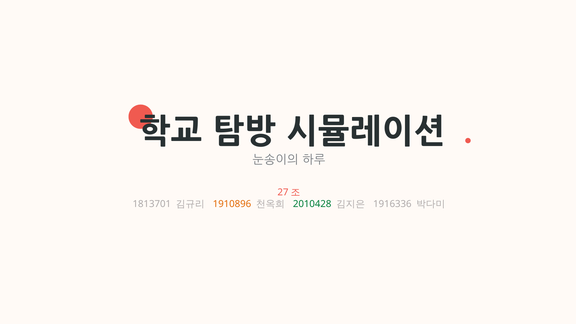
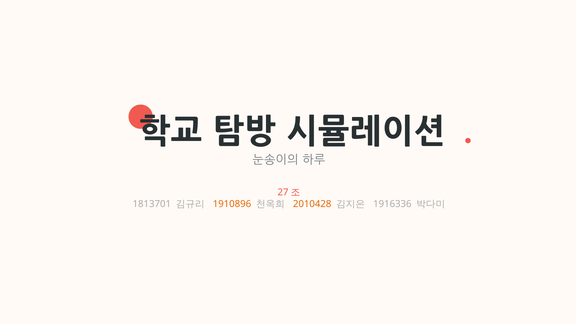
2010428 colour: green -> orange (312, 204)
